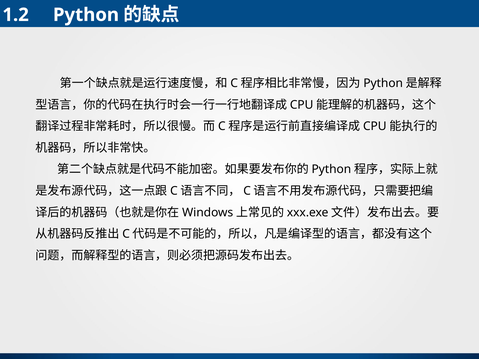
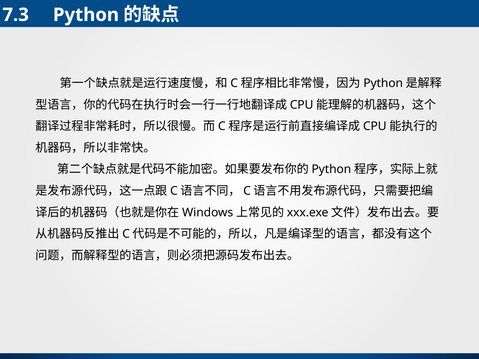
1.2: 1.2 -> 7.3 (16, 15)
